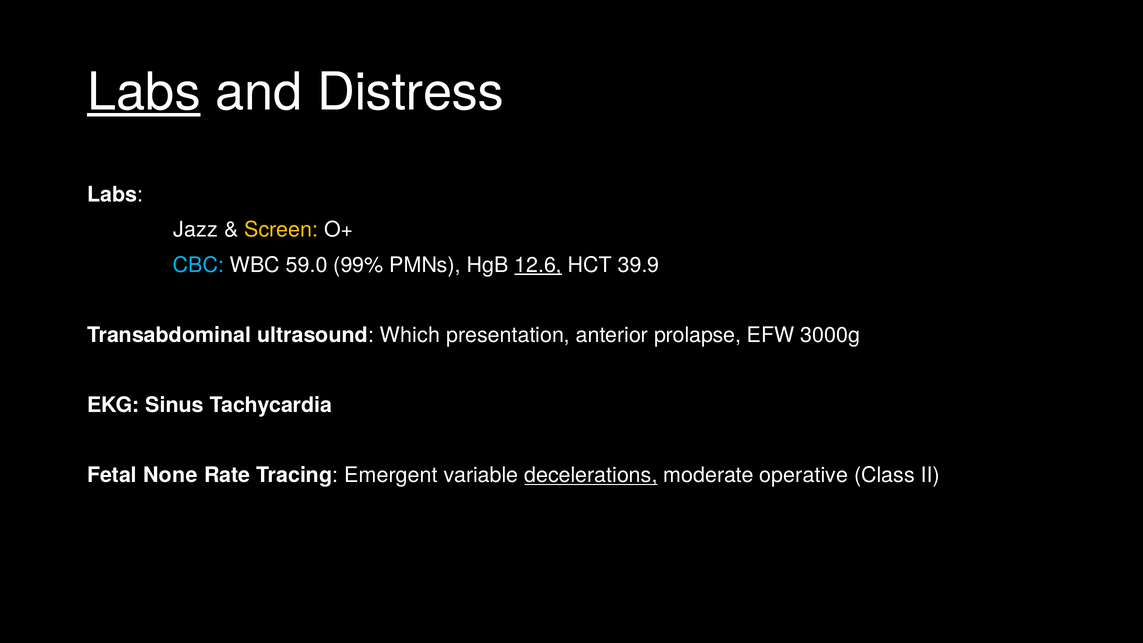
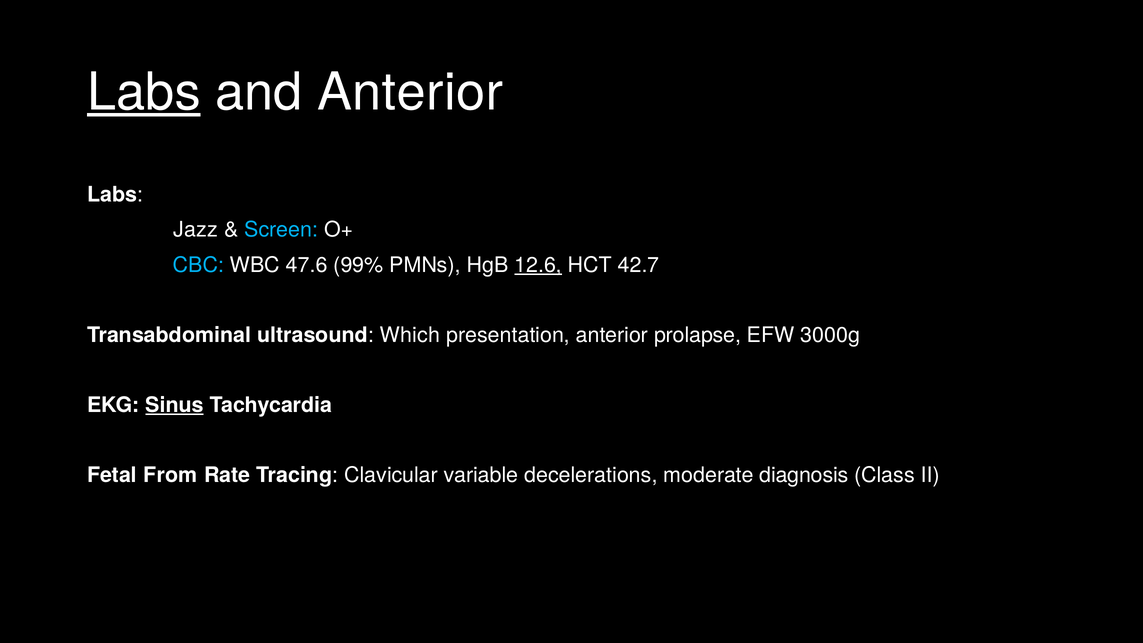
and Distress: Distress -> Anterior (410, 92)
Screen colour: yellow -> light blue (281, 230)
59.0: 59.0 -> 47.6 (307, 265)
39.9: 39.9 -> 42.7 (639, 265)
Sinus underline: none -> present (175, 405)
None: None -> From (170, 475)
Emergent: Emergent -> Clavicular (391, 475)
decelerations underline: present -> none (591, 475)
operative: operative -> diagnosis (804, 475)
